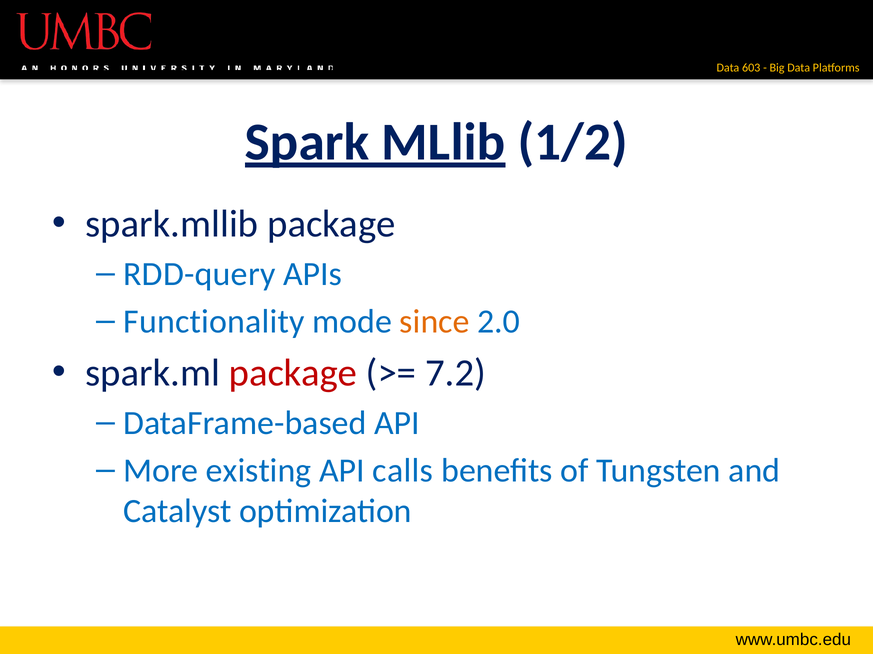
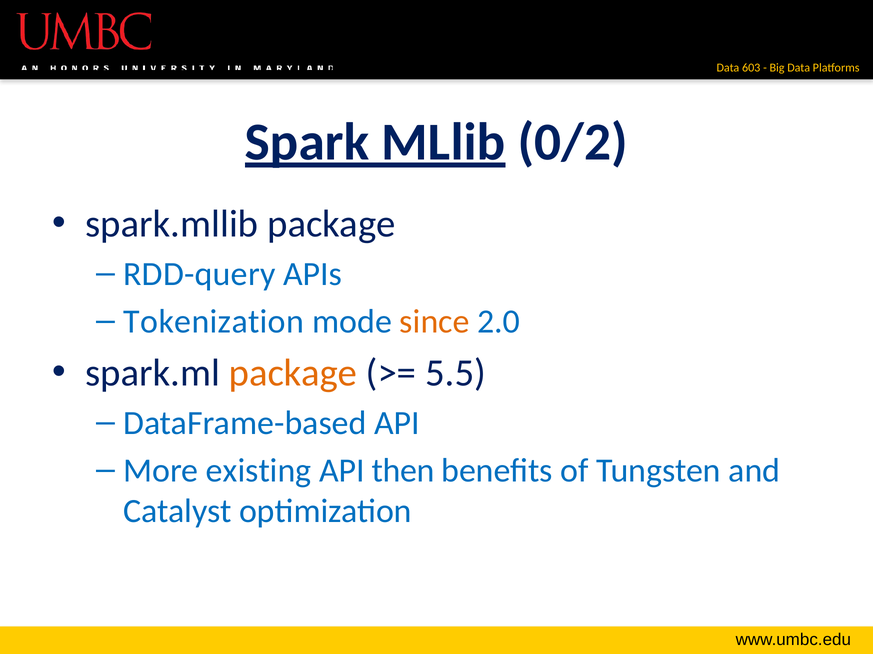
1/2: 1/2 -> 0/2 (573, 142)
Functionality: Functionality -> Tokenization (214, 322)
package colour: red -> orange (293, 374)
7.2: 7.2 -> 5.5 (456, 374)
calls: calls -> then (403, 471)
